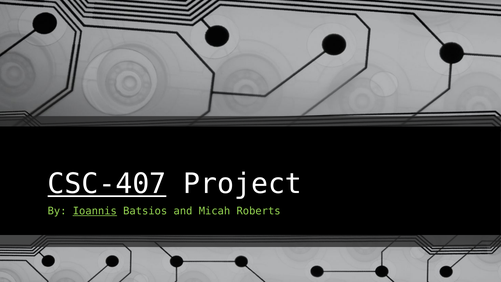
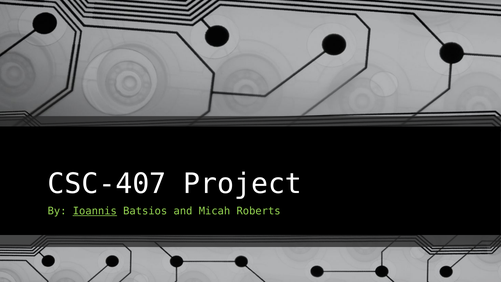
CSC-407 underline: present -> none (107, 184)
